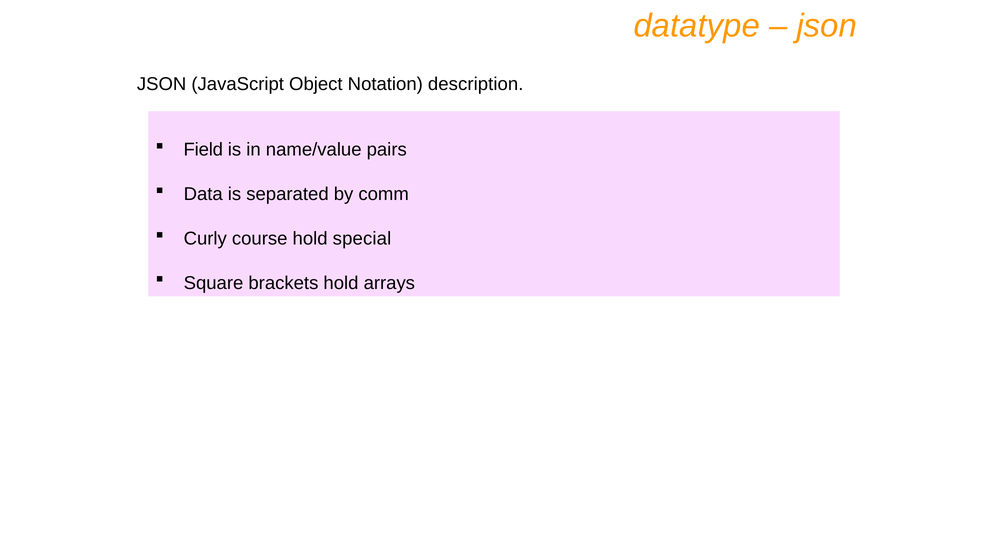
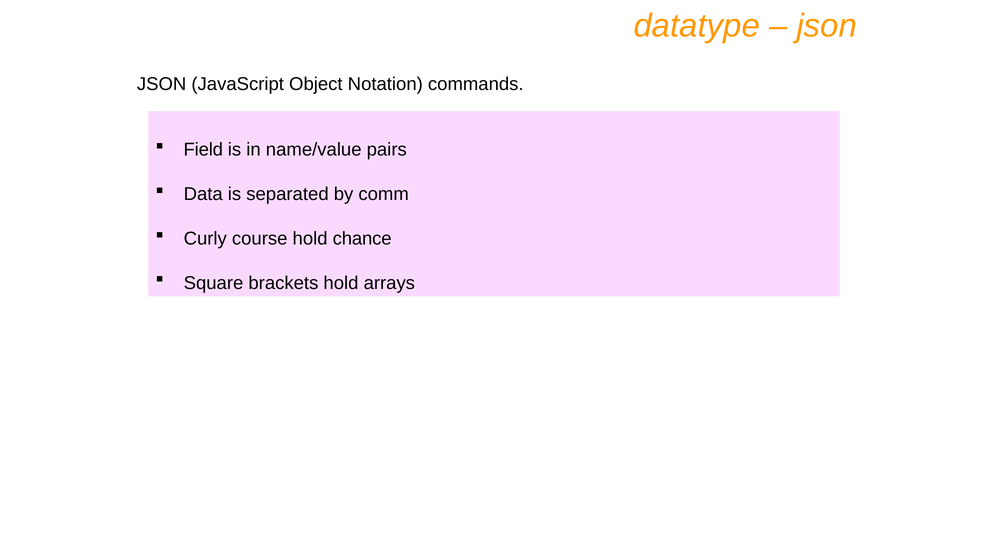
description: description -> commands (476, 84)
special: special -> chance (362, 238)
